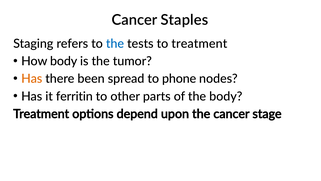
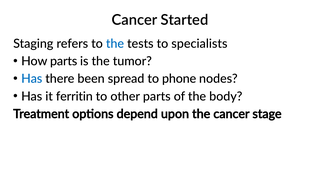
Staples: Staples -> Started (184, 20)
to treatment: treatment -> specialists (199, 44)
How body: body -> parts (64, 61)
Has colour: orange -> blue (32, 79)
